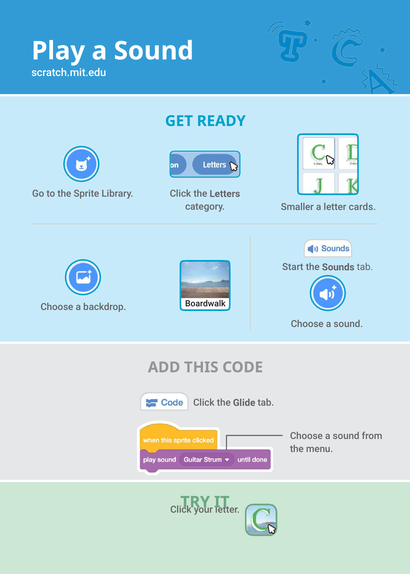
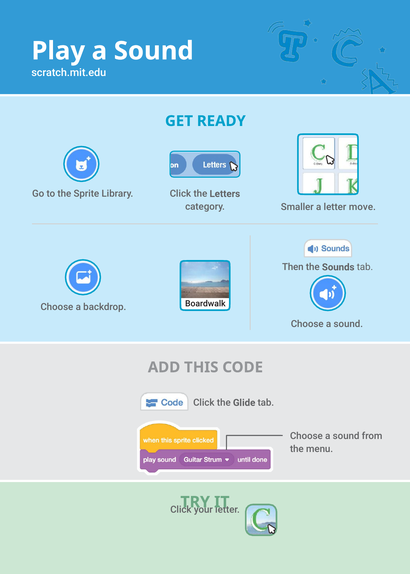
cards: cards -> move (362, 207)
Start: Start -> Then (293, 267)
